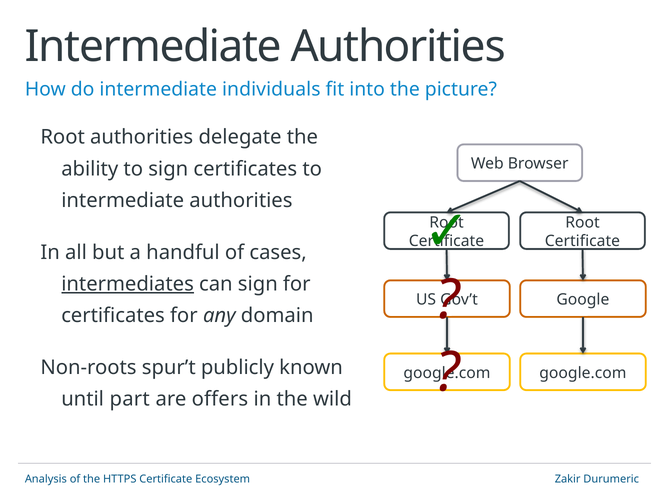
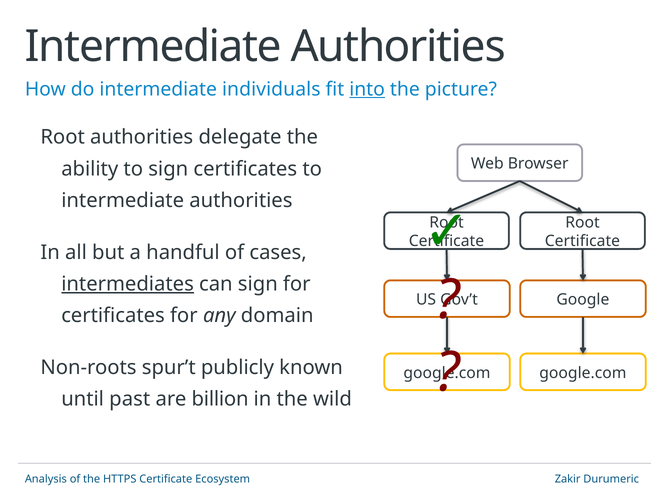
into underline: none -> present (367, 89)
part: part -> past (130, 399)
offers: offers -> billion (220, 399)
